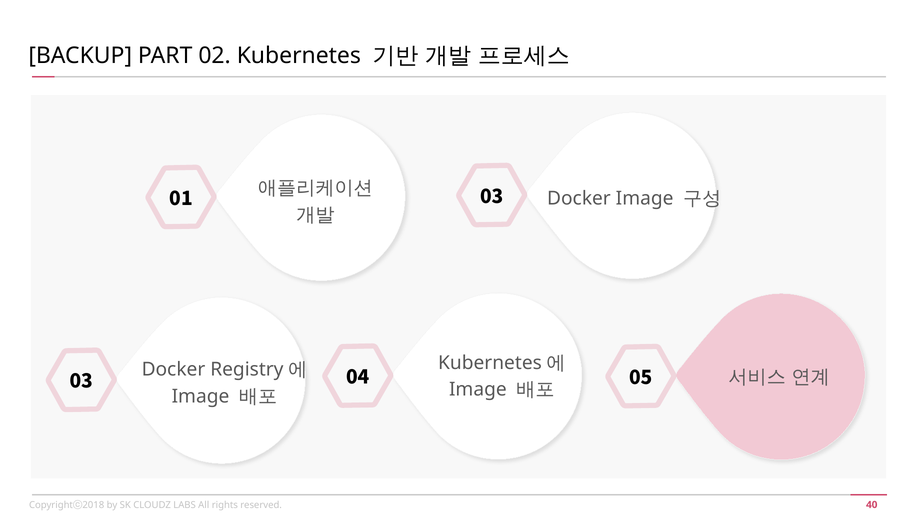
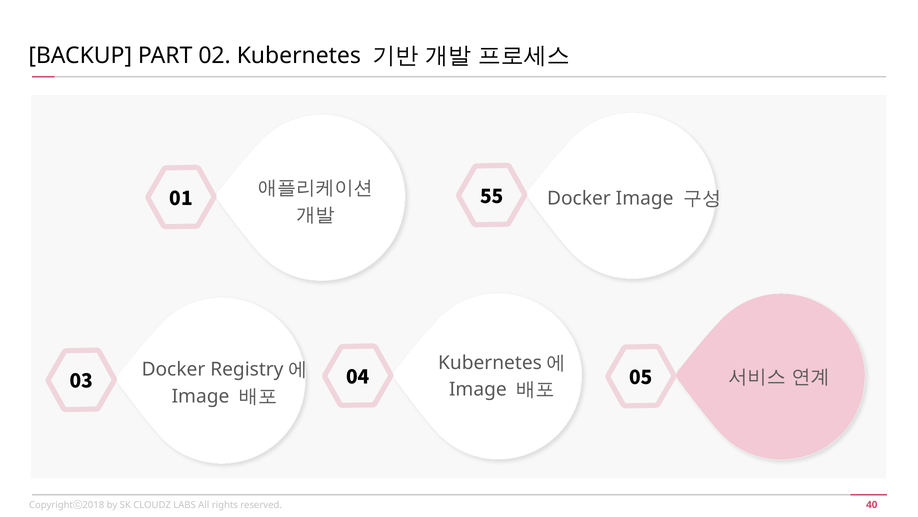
01 03: 03 -> 55 (492, 196)
